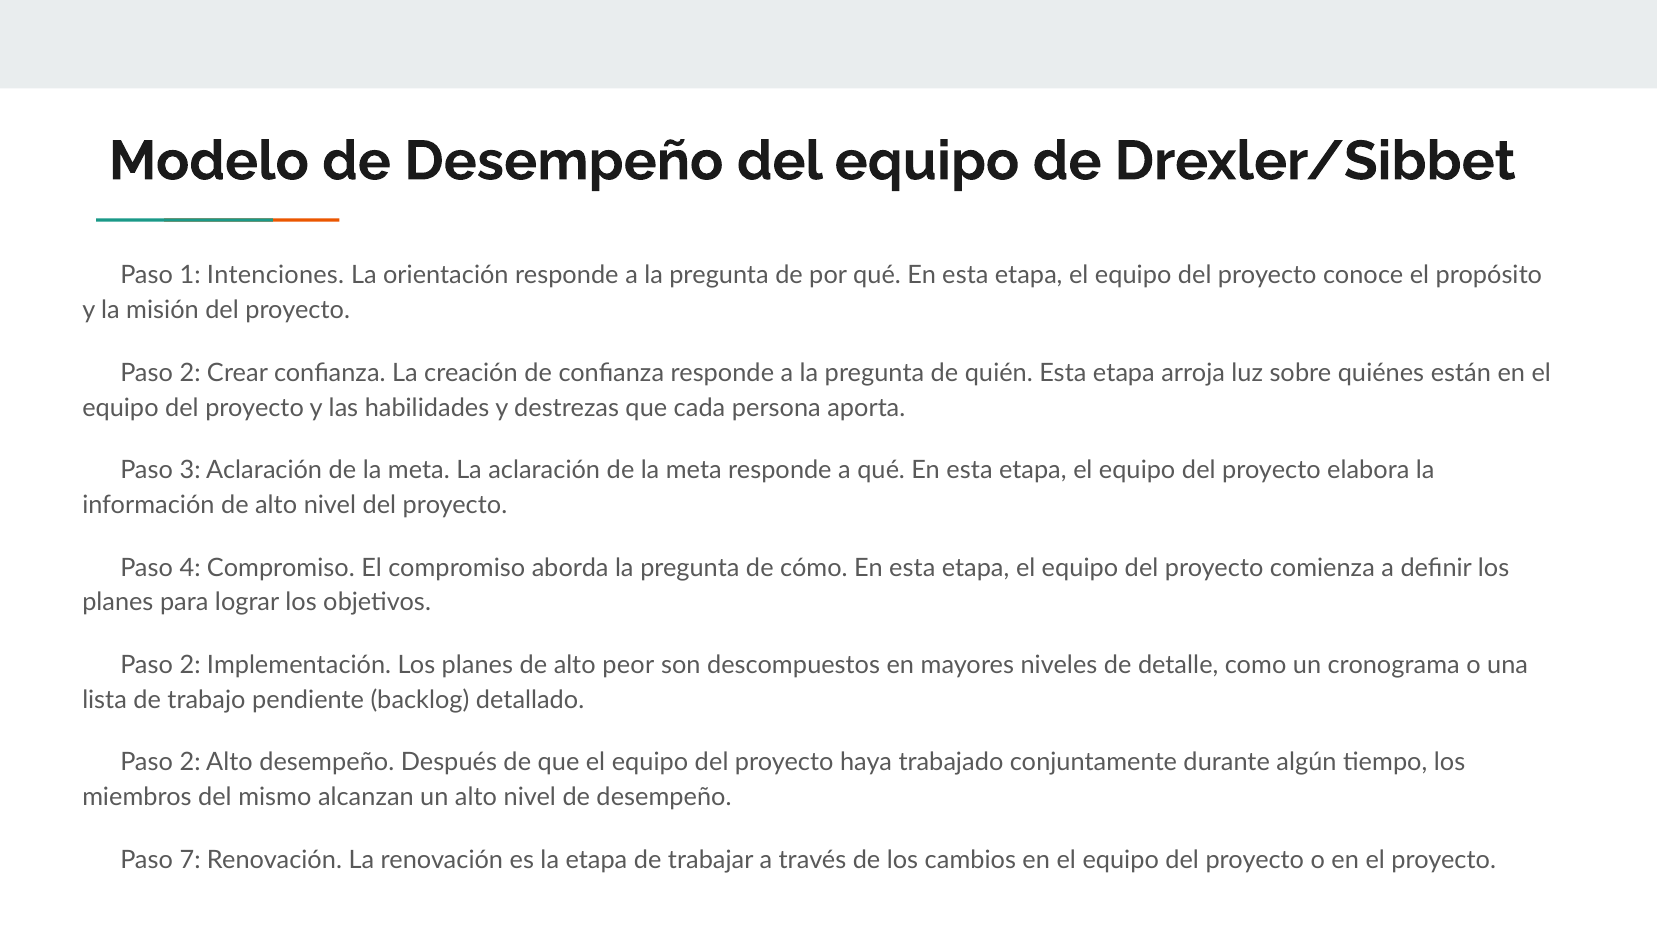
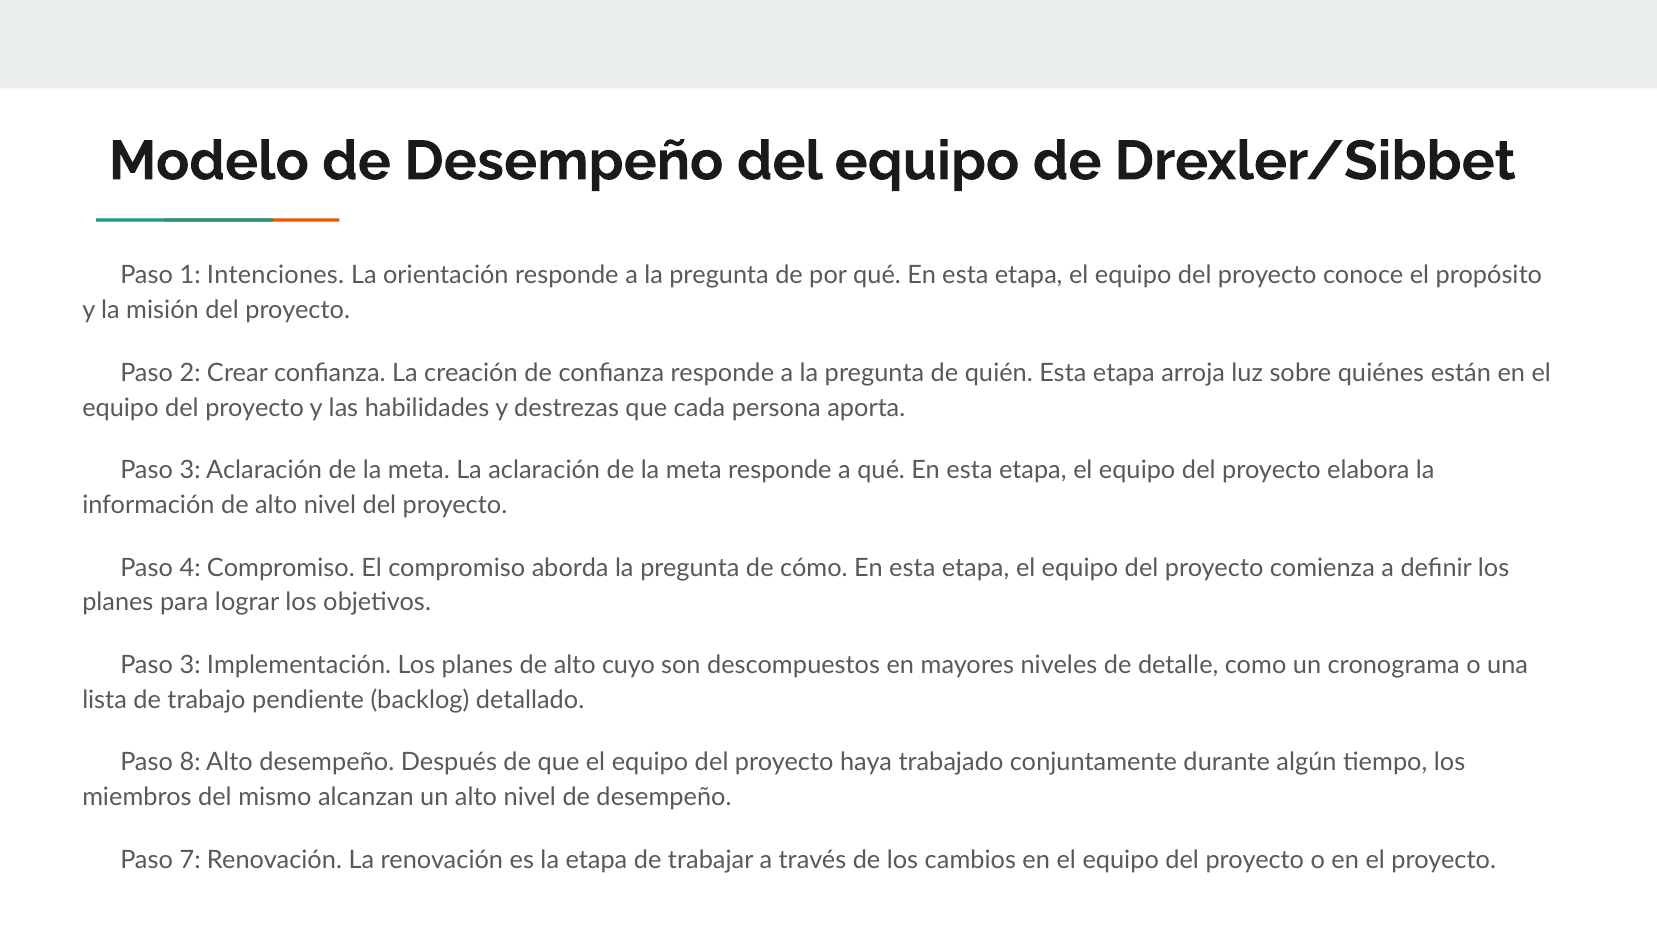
2: 2 -> 3 (190, 665)
peor: peor -> cuyo (629, 665)
2: 2 -> 8 (190, 763)
